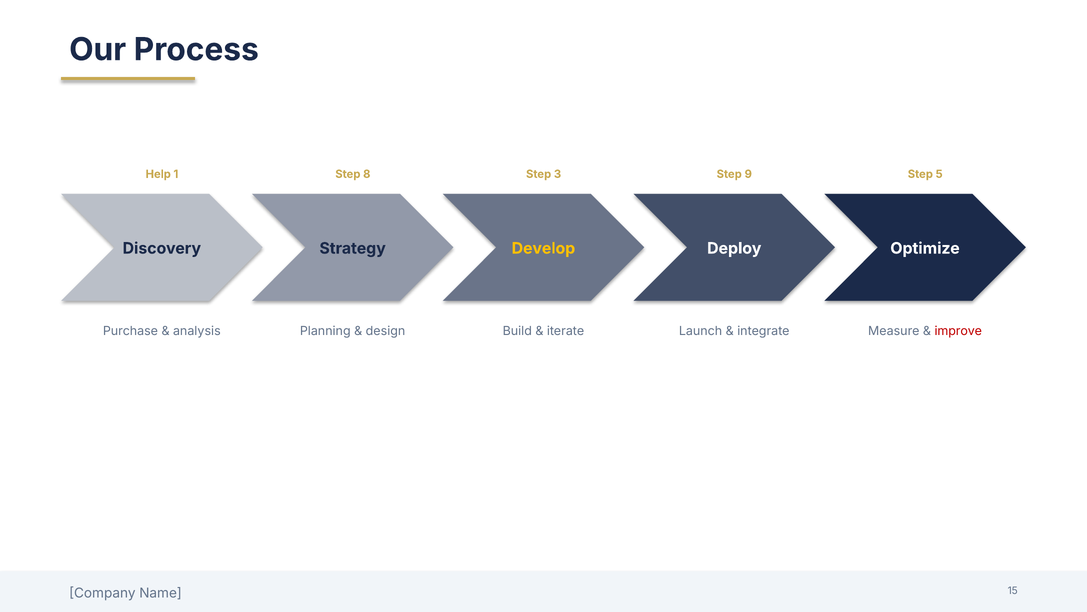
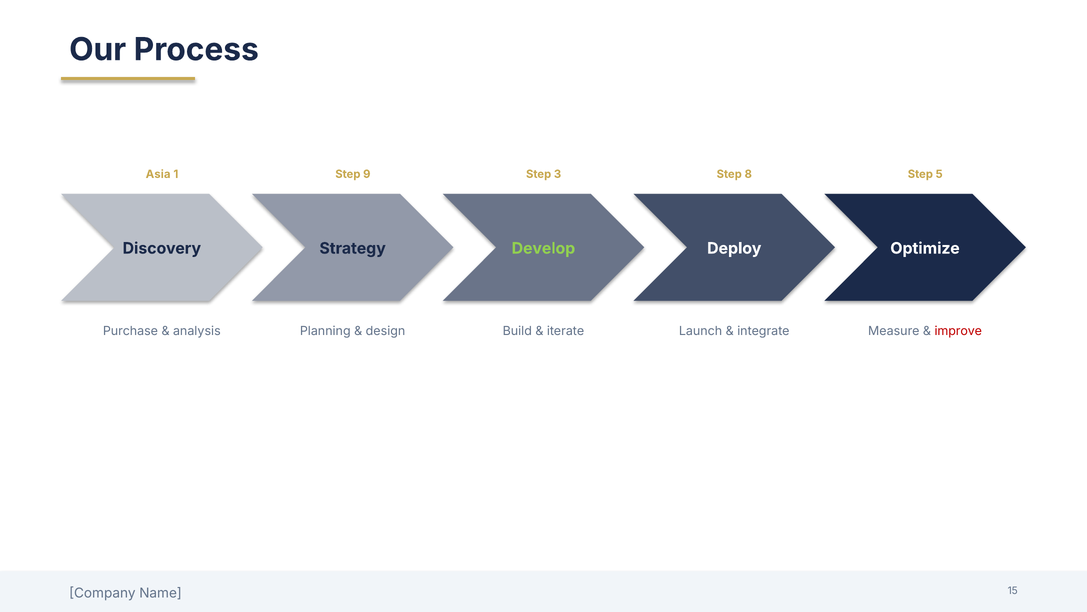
Help: Help -> Asia (158, 174)
8: 8 -> 9 (367, 174)
9: 9 -> 8 (748, 174)
Develop colour: yellow -> light green (543, 248)
